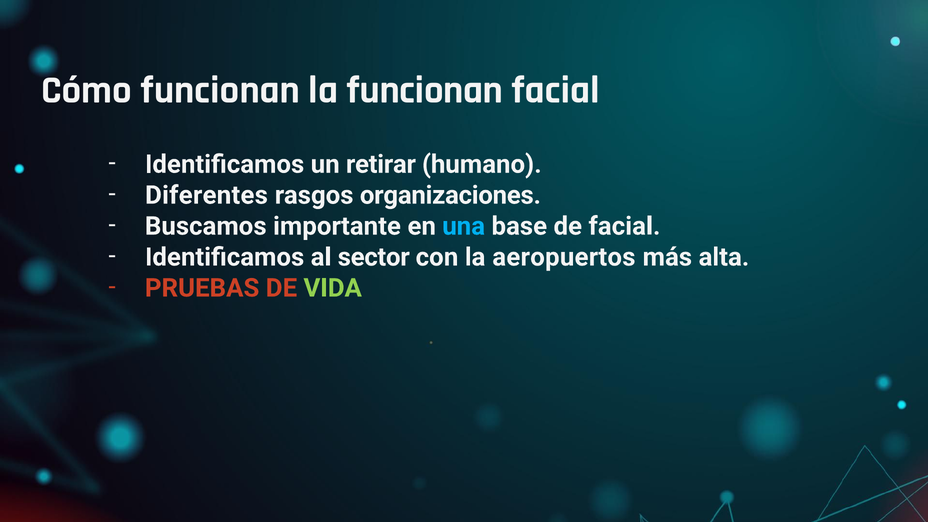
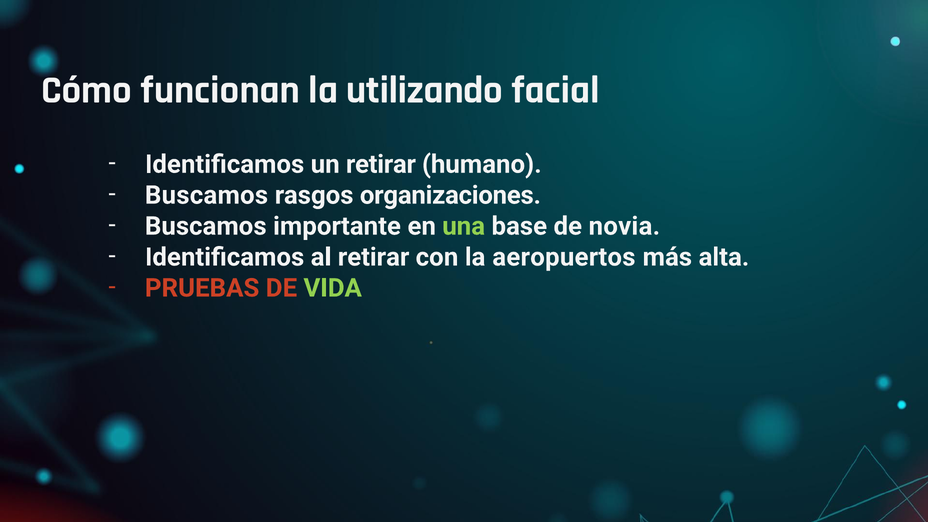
la funcionan: funcionan -> utilizando (425, 90)
Diferentes: Diferentes -> Buscamos (207, 195)
una colour: light blue -> light green (464, 226)
de facial: facial -> novia (624, 226)
al sector: sector -> retirar (374, 257)
